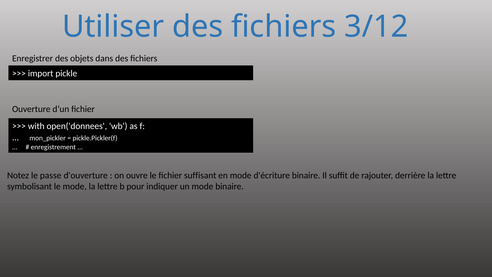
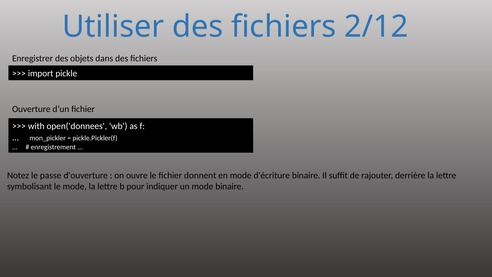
3/12: 3/12 -> 2/12 (376, 27)
suffisant: suffisant -> donnent (200, 175)
